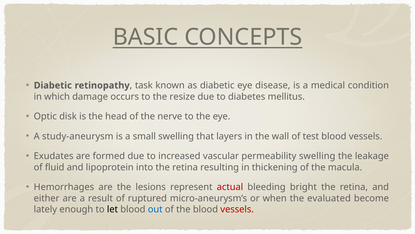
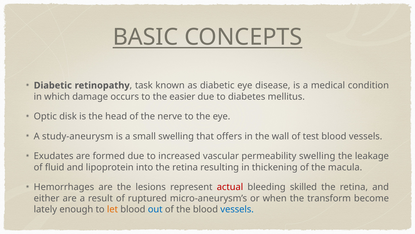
resize: resize -> easier (182, 96)
layers: layers -> offers (229, 136)
bright: bright -> skilled (303, 187)
evaluated: evaluated -> transform (329, 198)
let colour: black -> orange (112, 209)
vessels colour: red -> blue (237, 209)
